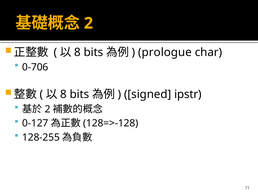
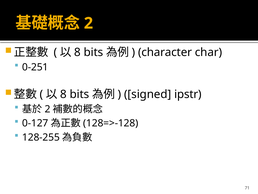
prologue: prologue -> character (165, 52)
0-706: 0-706 -> 0-251 (35, 67)
